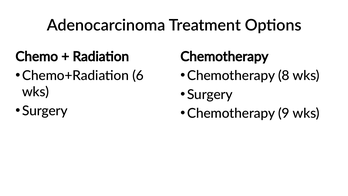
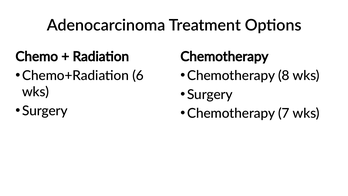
9: 9 -> 7 (284, 113)
